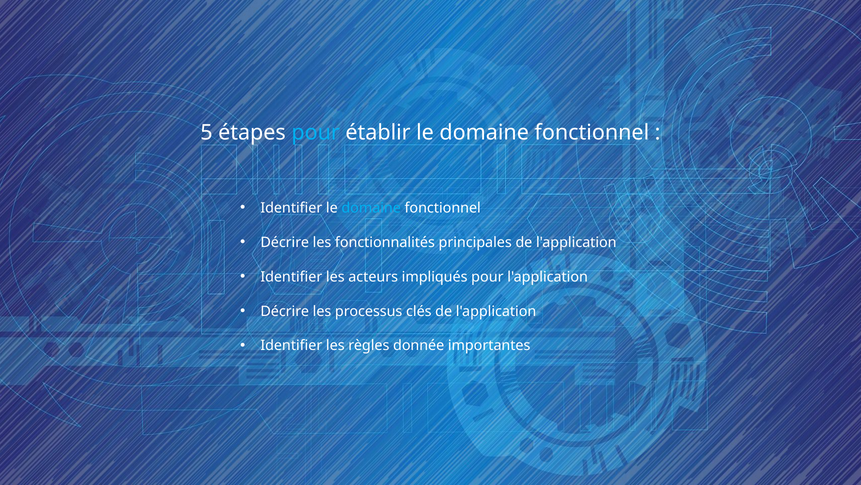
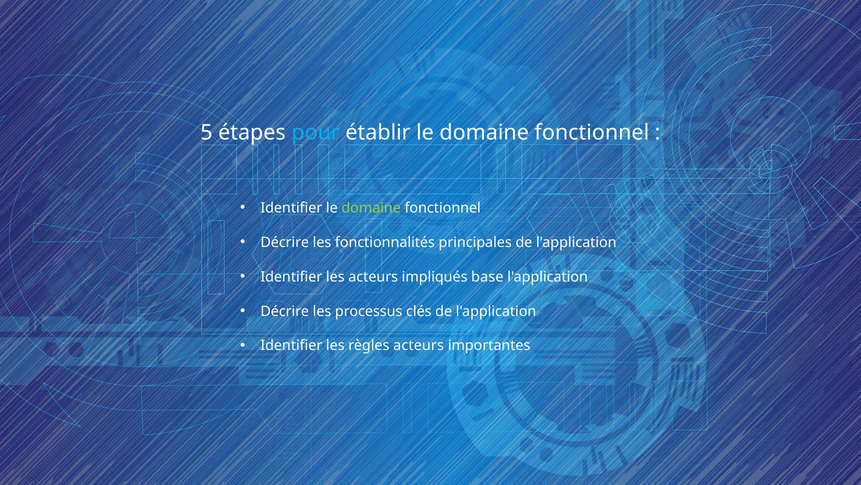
domaine colour: light blue -> light green (371, 208)
impliqués pour: pour -> base (487, 276)
règles donnée: donnée -> acteurs (419, 345)
